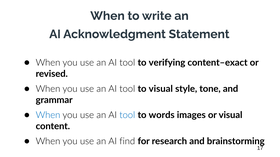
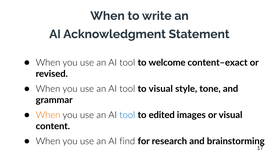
verifying: verifying -> welcome (167, 63)
When colour: blue -> orange (48, 115)
words: words -> edited (162, 115)
